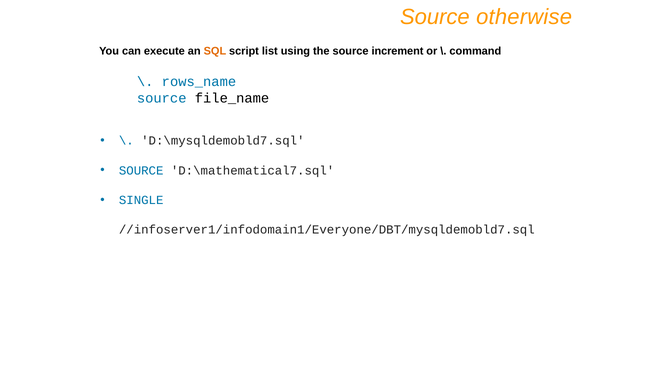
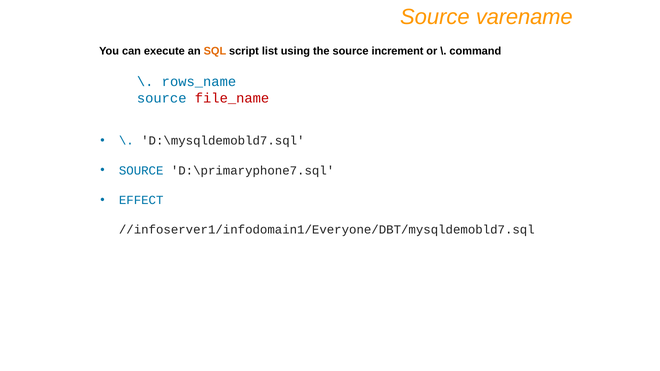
otherwise: otherwise -> varename (524, 17)
file_name colour: black -> red (232, 98)
D:\mathematical7.sql: D:\mathematical7.sql -> D:\primaryphone7.sql (253, 171)
SINGLE: SINGLE -> EFFECT (141, 200)
